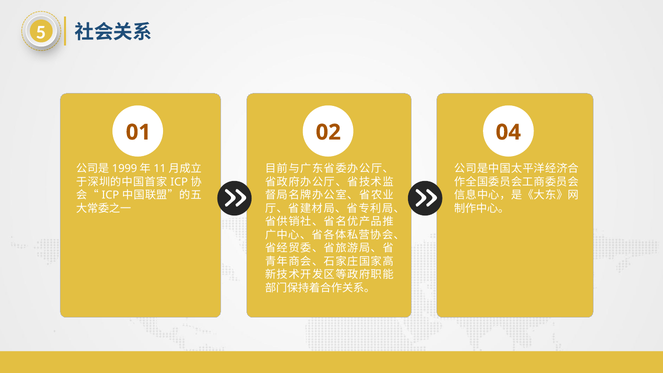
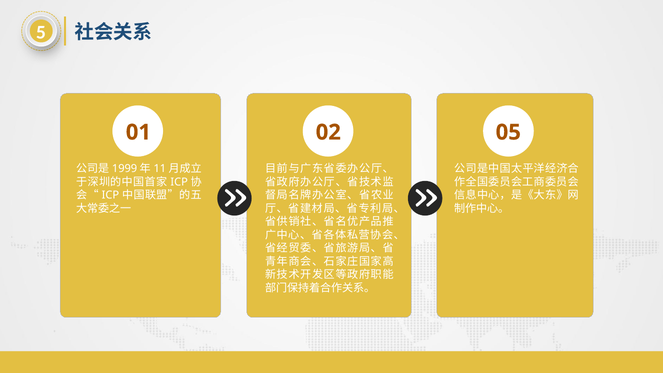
04: 04 -> 05 (508, 132)
